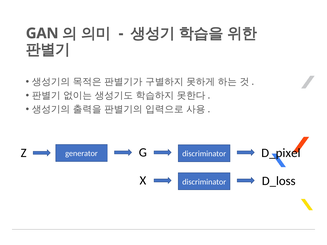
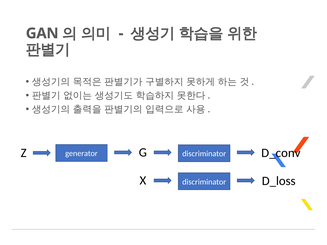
D_pixel: D_pixel -> D_conv (281, 153)
